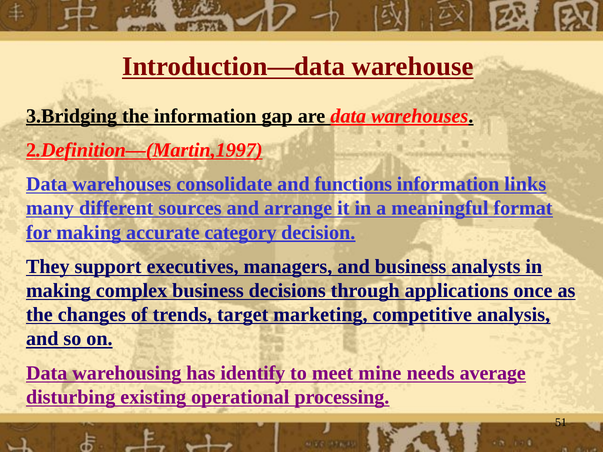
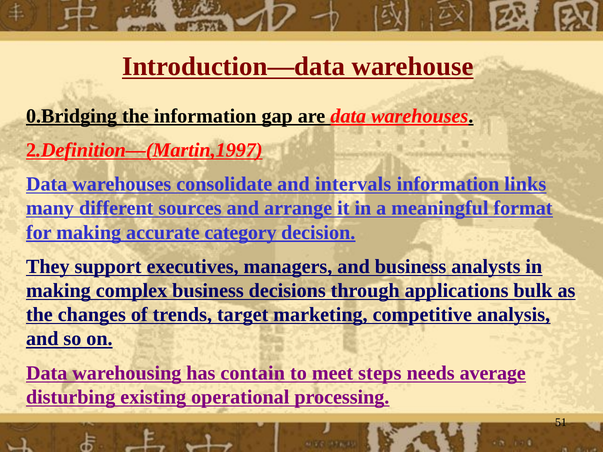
3.Bridging: 3.Bridging -> 0.Bridging (72, 116)
functions: functions -> intervals (353, 184)
once: once -> bulk (533, 291)
identify: identify -> contain (253, 373)
mine: mine -> steps (380, 373)
